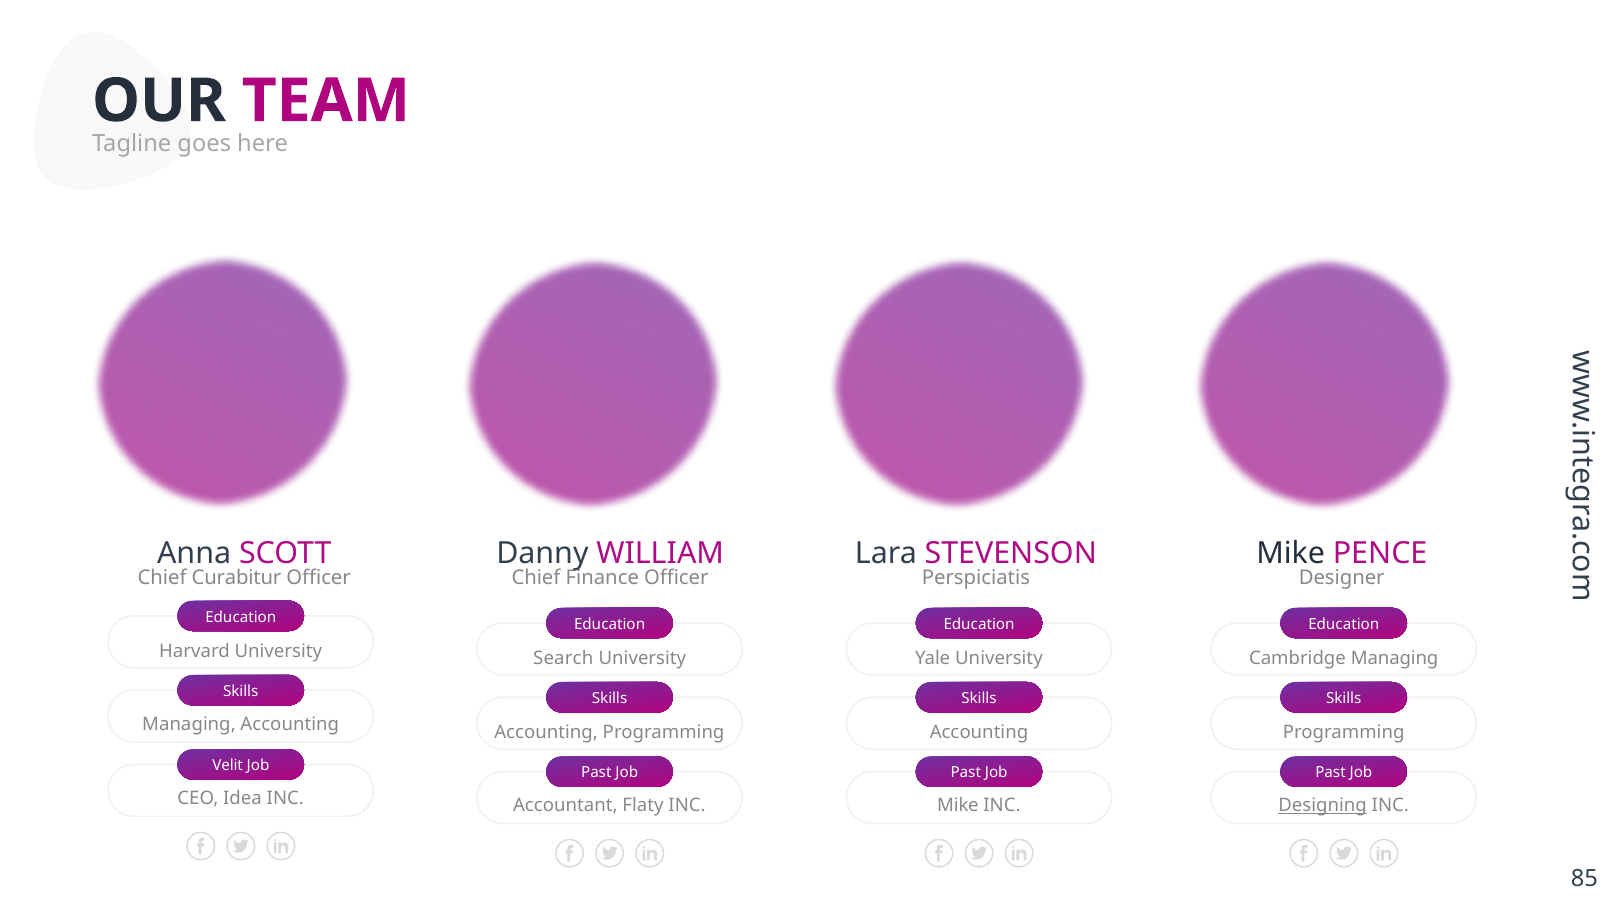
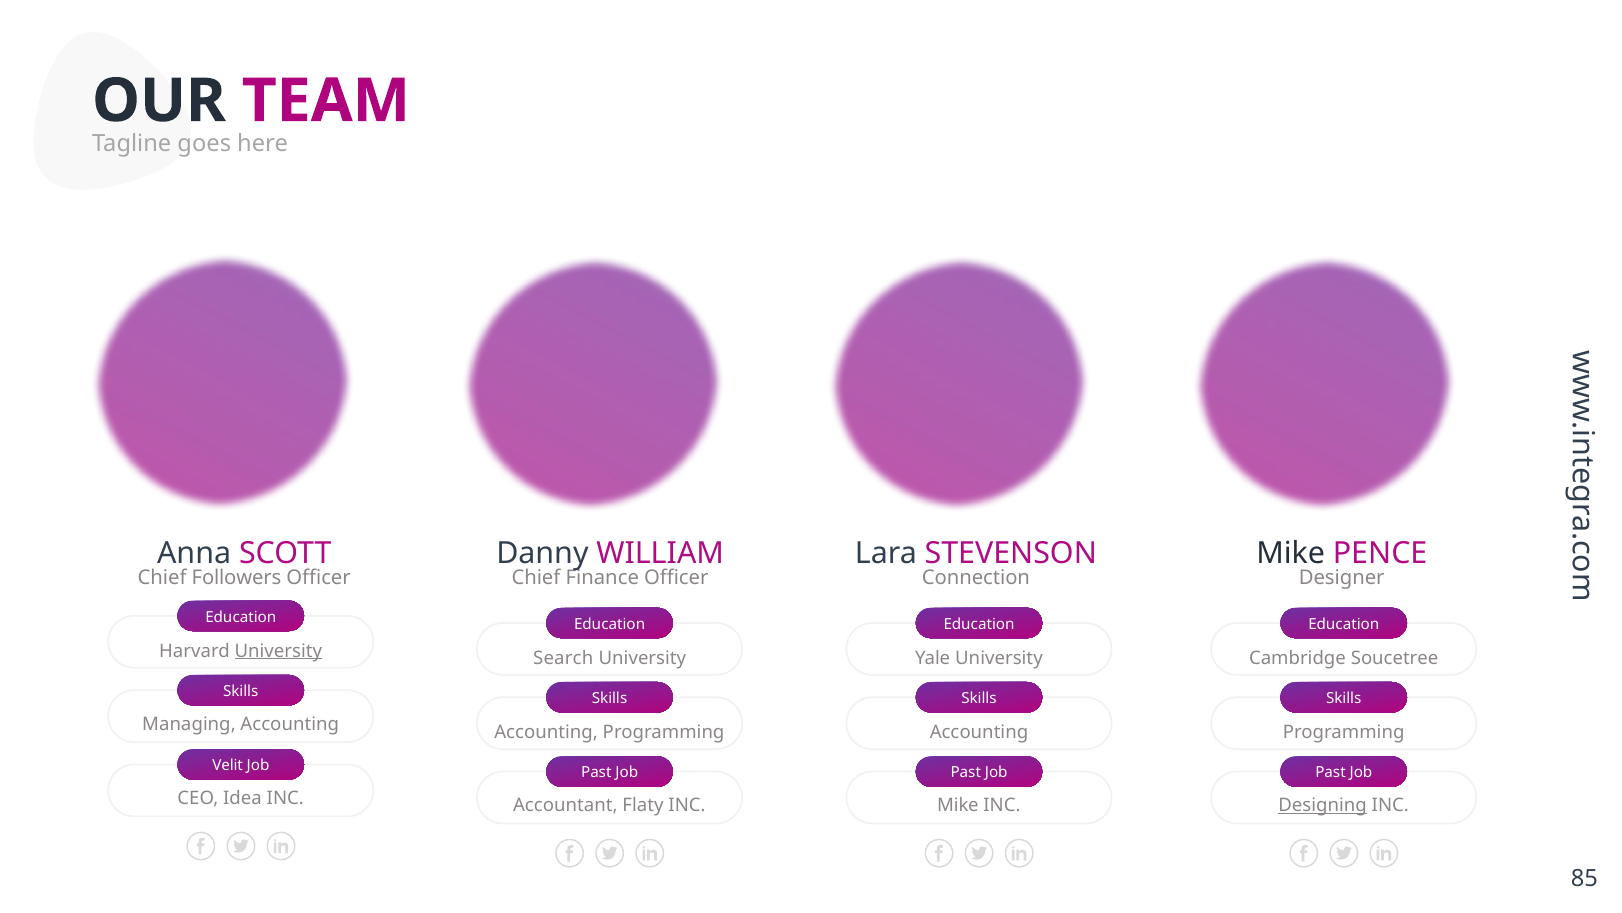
Curabitur: Curabitur -> Followers (236, 578)
Perspiciatis: Perspiciatis -> Connection (976, 578)
University underline: none -> present (278, 650)
Cambridge Managing: Managing -> Soucetree (1395, 658)
